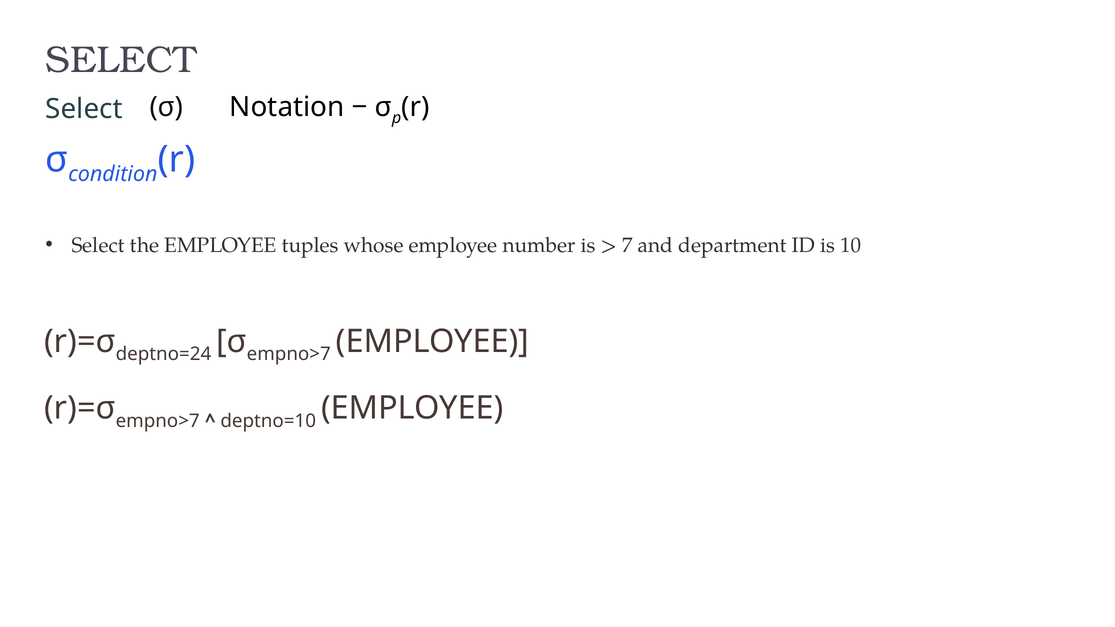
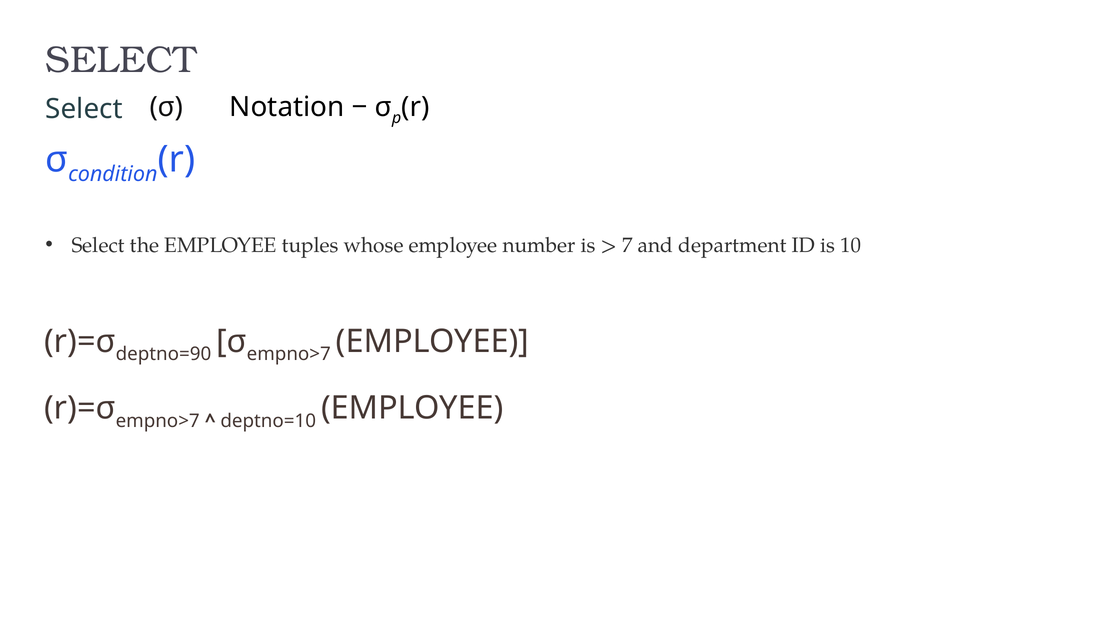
deptno=24: deptno=24 -> deptno=90 (163, 354)
